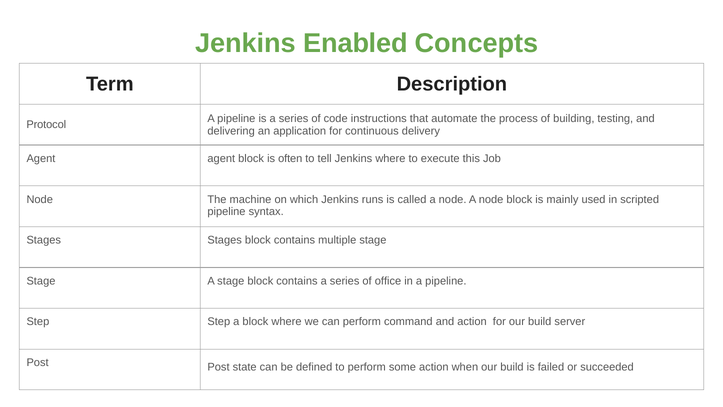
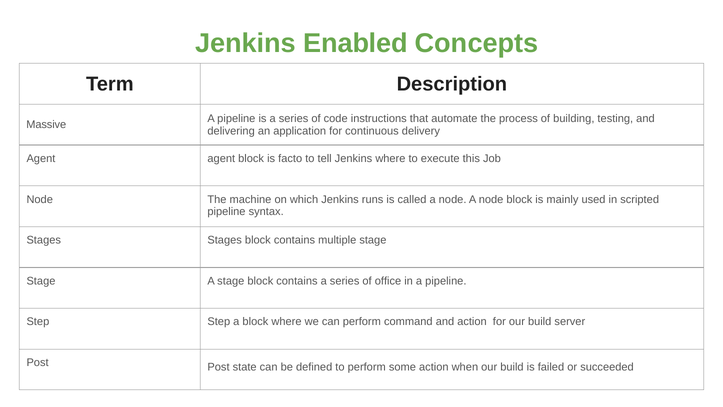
Protocol: Protocol -> Massive (46, 125)
often: often -> facto (290, 158)
